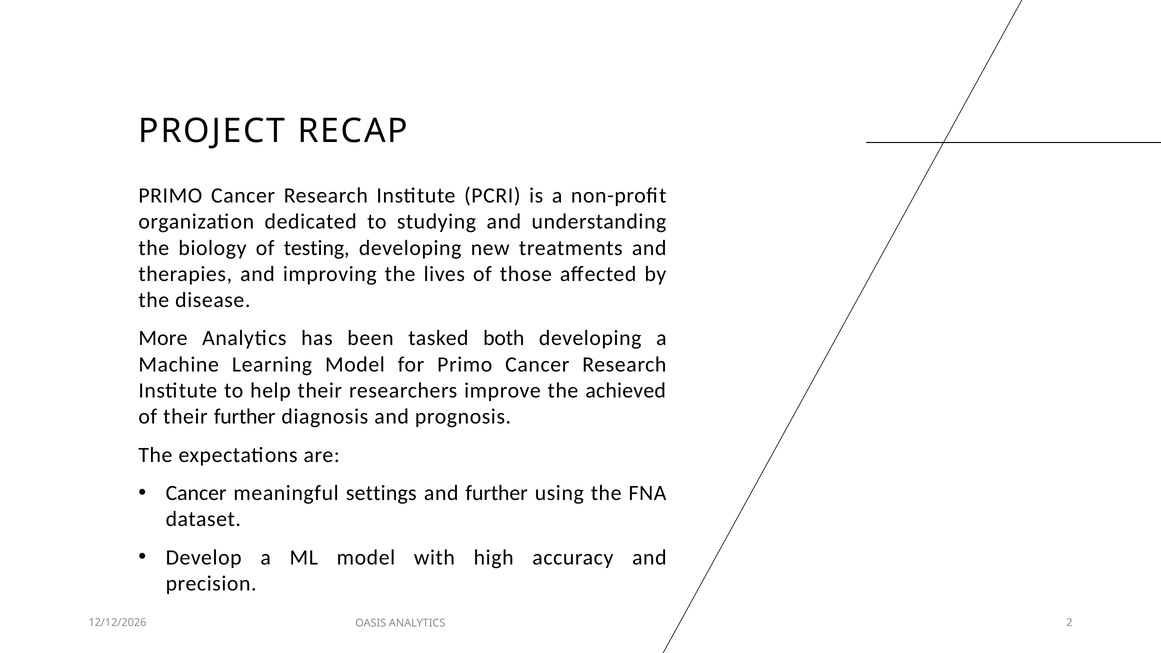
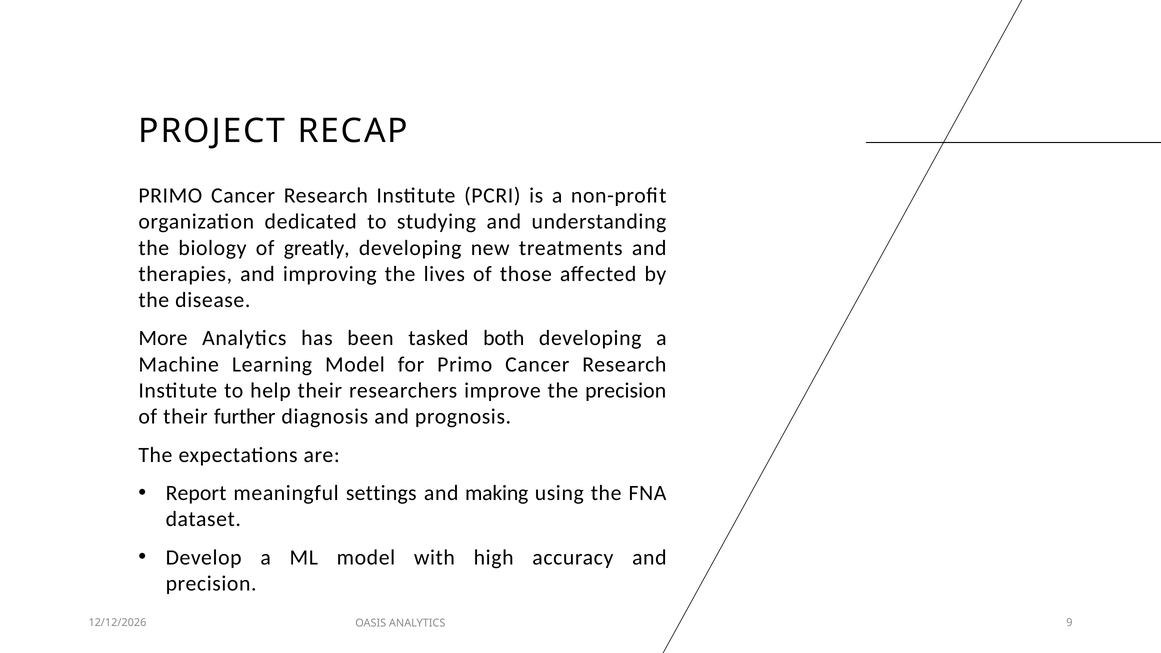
testing: testing -> greatly (317, 248)
the achieved: achieved -> precision (626, 391)
Cancer: Cancer -> Report (196, 493)
and further: further -> making (497, 493)
2: 2 -> 9 (1069, 623)
